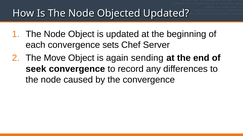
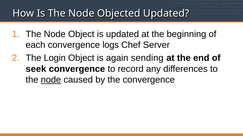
sets: sets -> logs (111, 45)
Move: Move -> Login (55, 58)
node underline: none -> present (51, 80)
